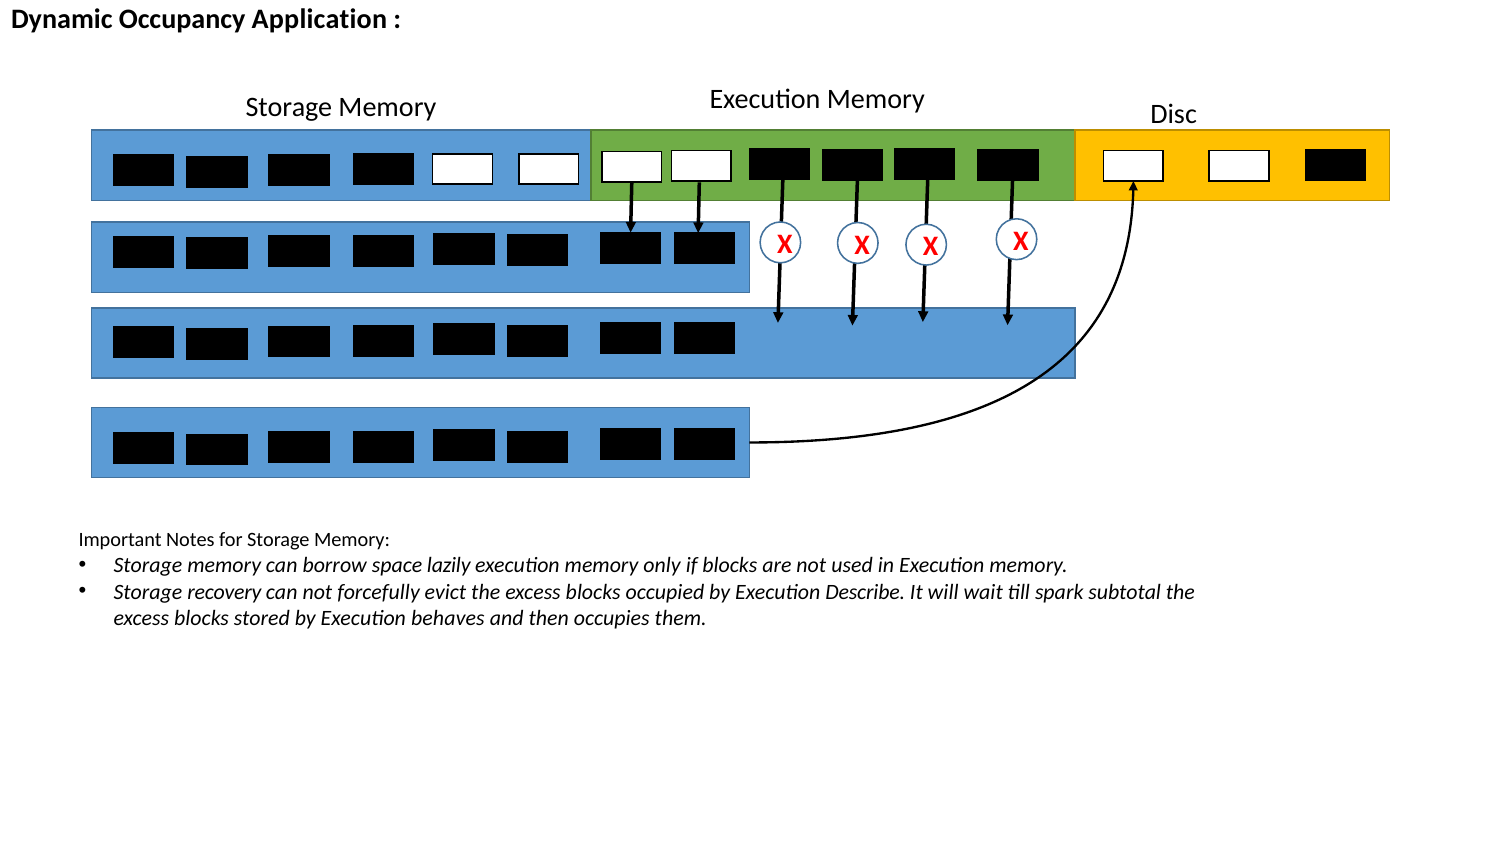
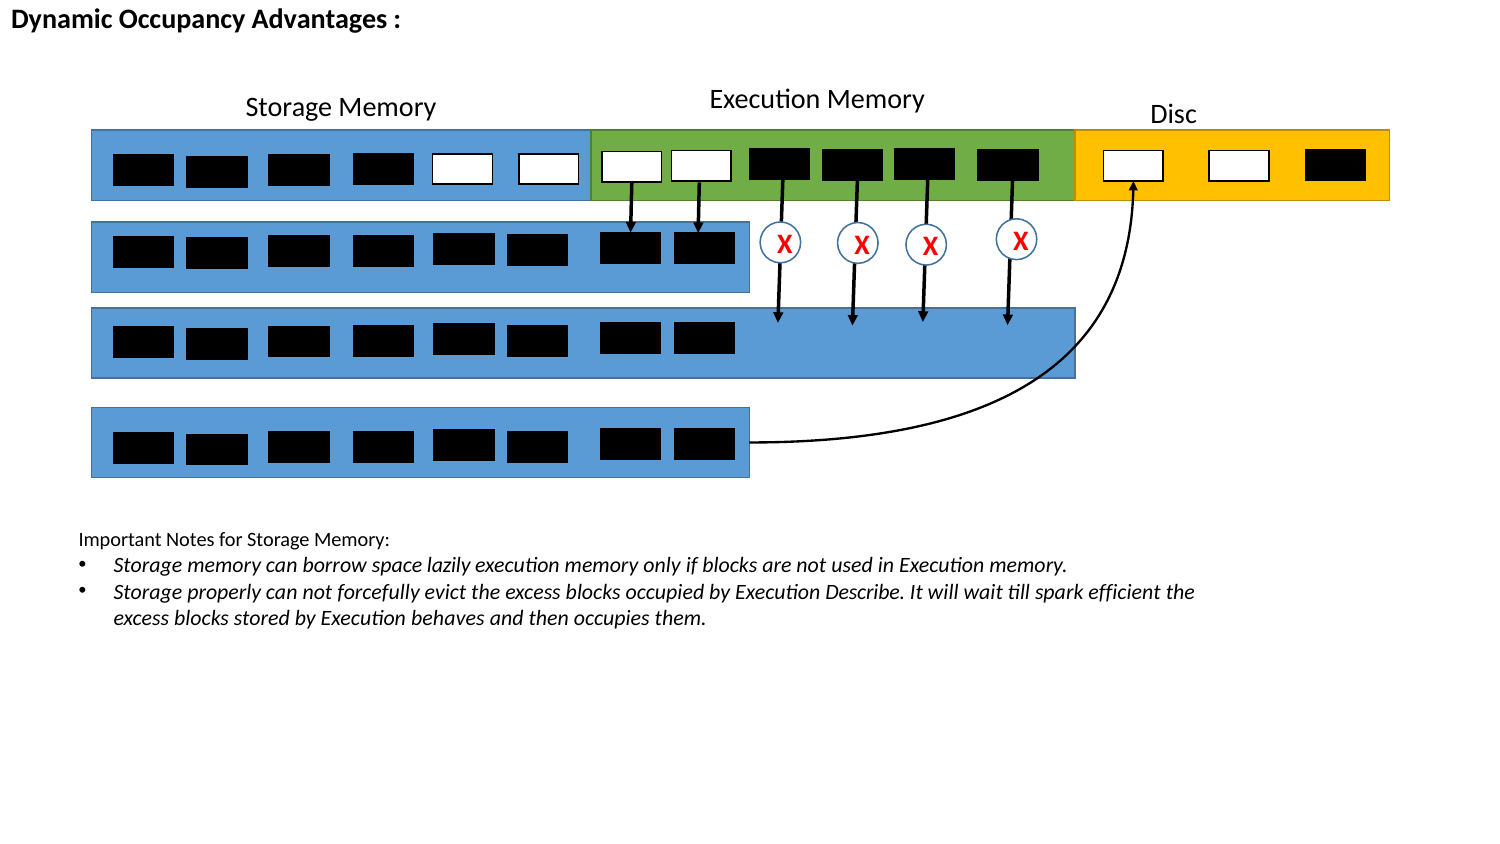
Application: Application -> Advantages (320, 19)
recovery: recovery -> properly (224, 592)
subtotal: subtotal -> efficient (1125, 592)
